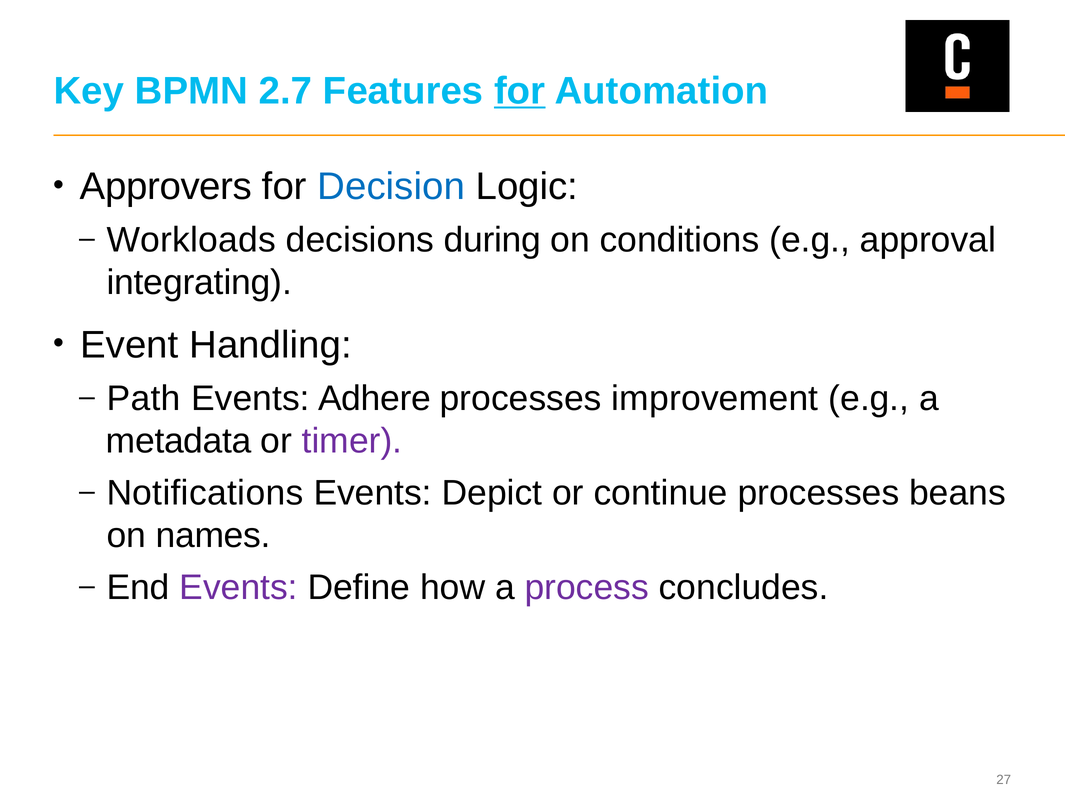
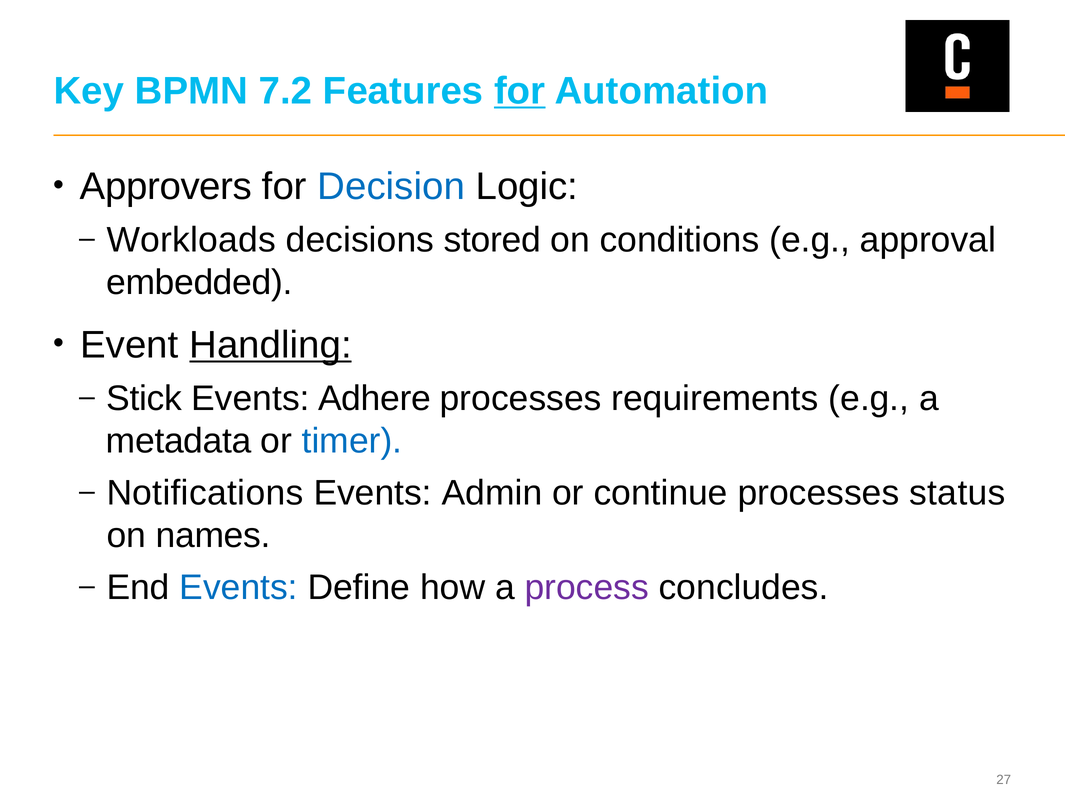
2.7: 2.7 -> 7.2 (286, 91)
during: during -> stored (492, 240)
integrating: integrating -> embedded (199, 283)
Handling underline: none -> present (270, 345)
Path: Path -> Stick (144, 398)
improvement: improvement -> requirements (715, 398)
timer colour: purple -> blue (352, 441)
Depict: Depict -> Admin (492, 493)
beans: beans -> status (957, 493)
Events colour: purple -> blue (239, 587)
